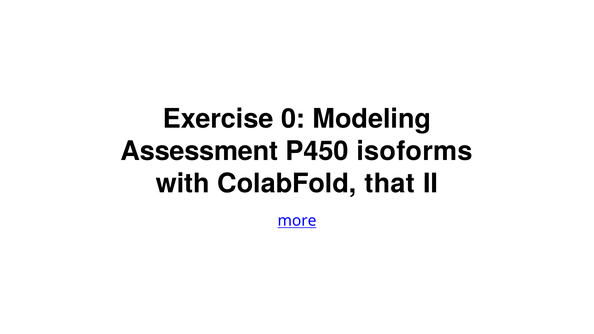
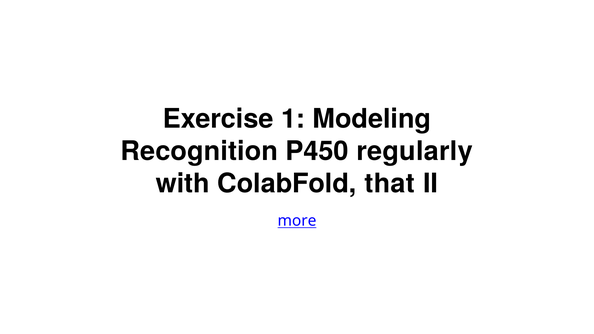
0: 0 -> 1 (293, 119)
Assessment: Assessment -> Recognition (199, 151)
isoforms: isoforms -> regularly (415, 151)
